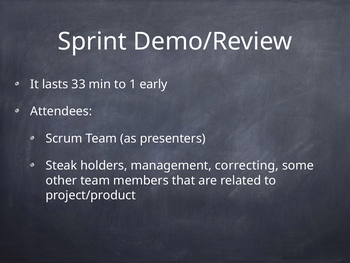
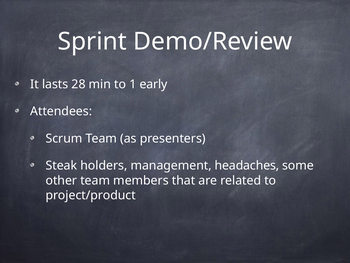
33: 33 -> 28 (79, 84)
correcting: correcting -> headaches (247, 165)
